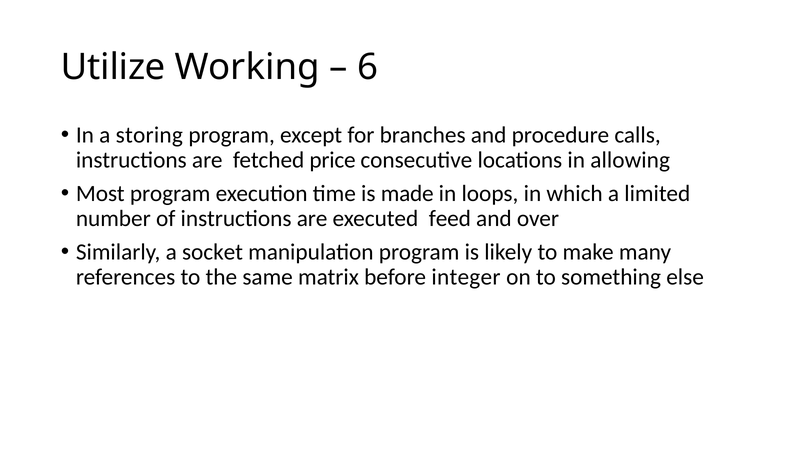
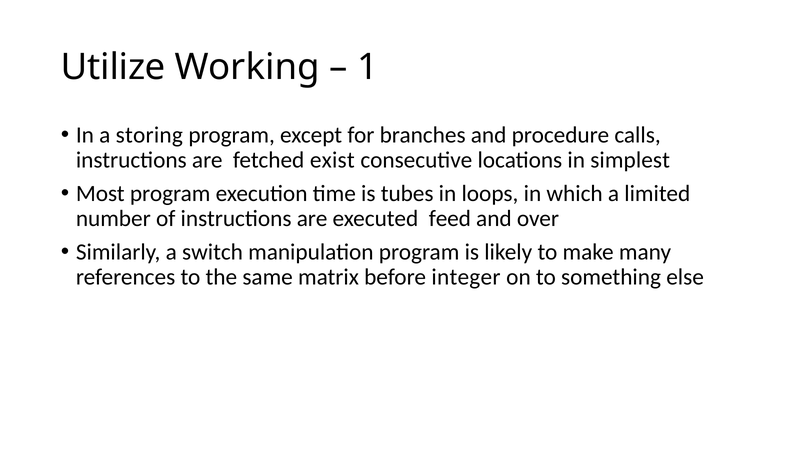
6: 6 -> 1 (367, 67)
price: price -> exist (332, 160)
allowing: allowing -> simplest (630, 160)
made: made -> tubes (407, 194)
socket: socket -> switch (213, 252)
